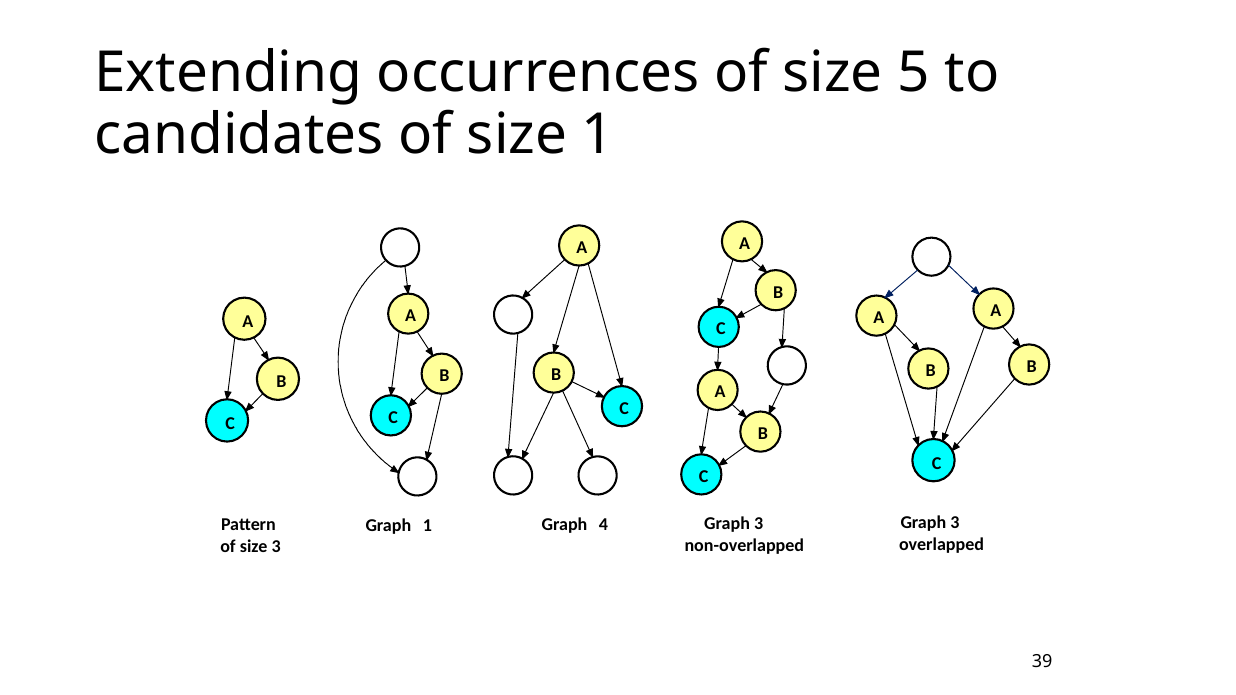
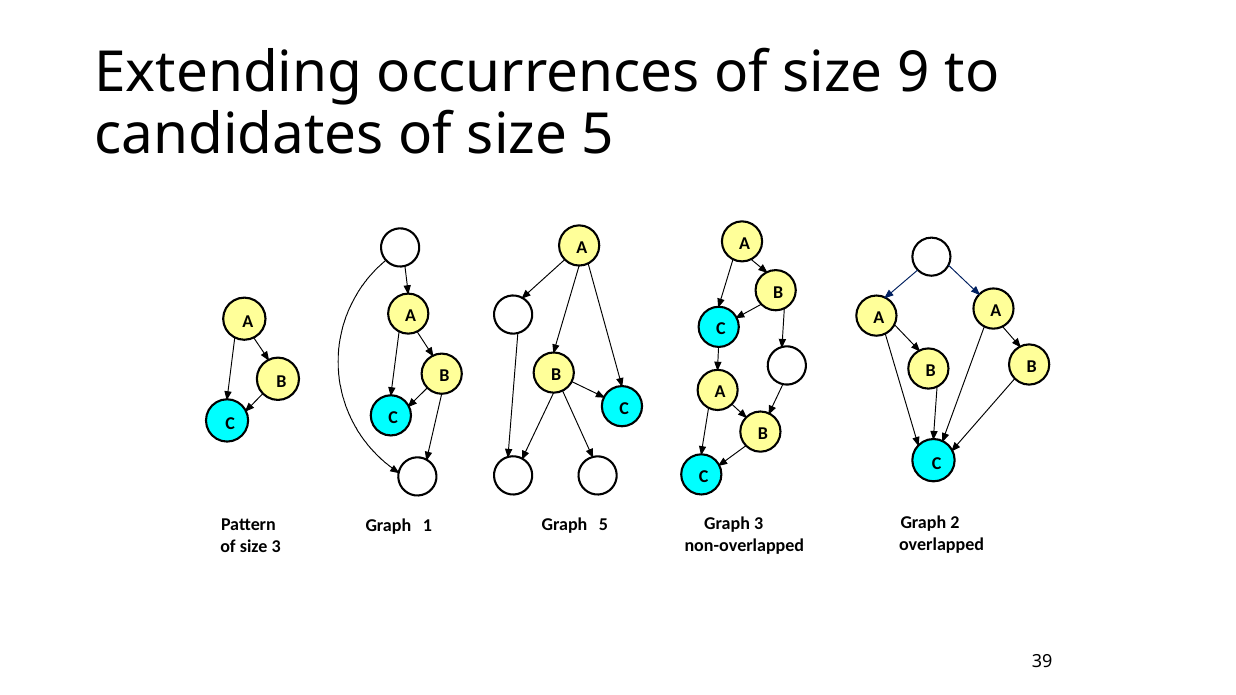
5: 5 -> 9 (914, 73)
size 1: 1 -> 5 (598, 134)
3: 3 -> 2 (955, 522)
Graph 4: 4 -> 5 (603, 525)
